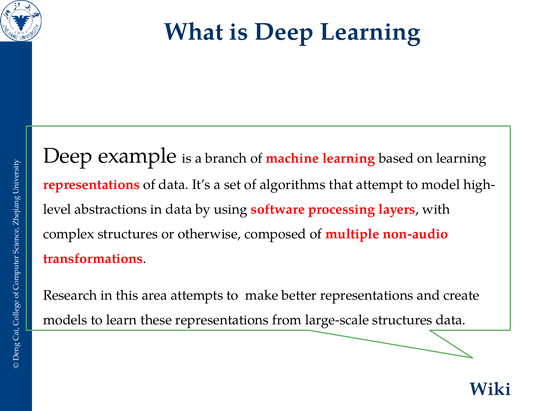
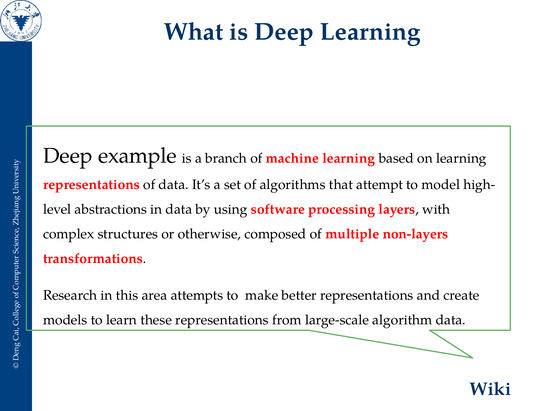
non-audio: non-audio -> non-layers (416, 234)
large-scale structures: structures -> algorithm (402, 320)
